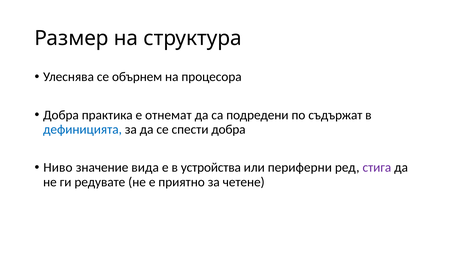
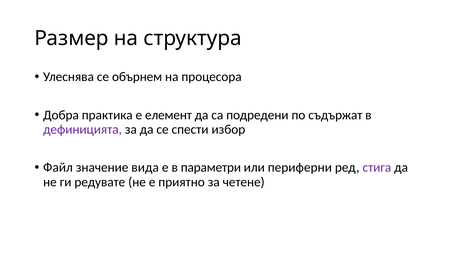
отнемат: отнемат -> елемент (168, 115)
дефиницията colour: blue -> purple (83, 129)
спести добра: добра -> избор (228, 129)
Ниво: Ниво -> Файл (58, 167)
устройства: устройства -> параметри (211, 167)
